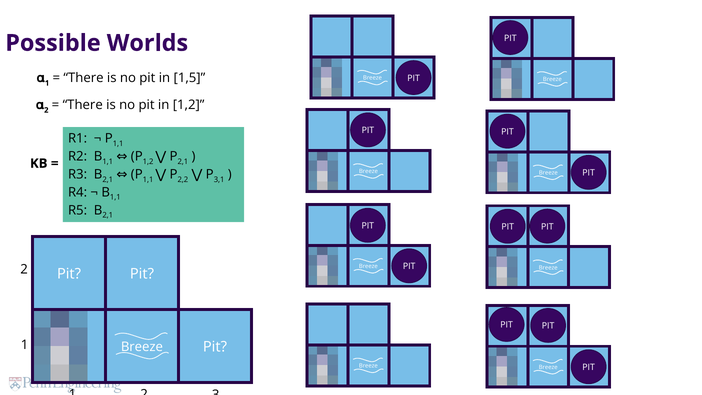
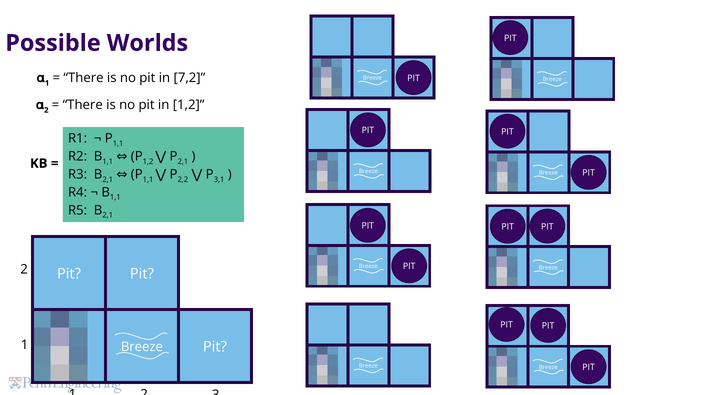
1,5: 1,5 -> 7,2 (189, 78)
